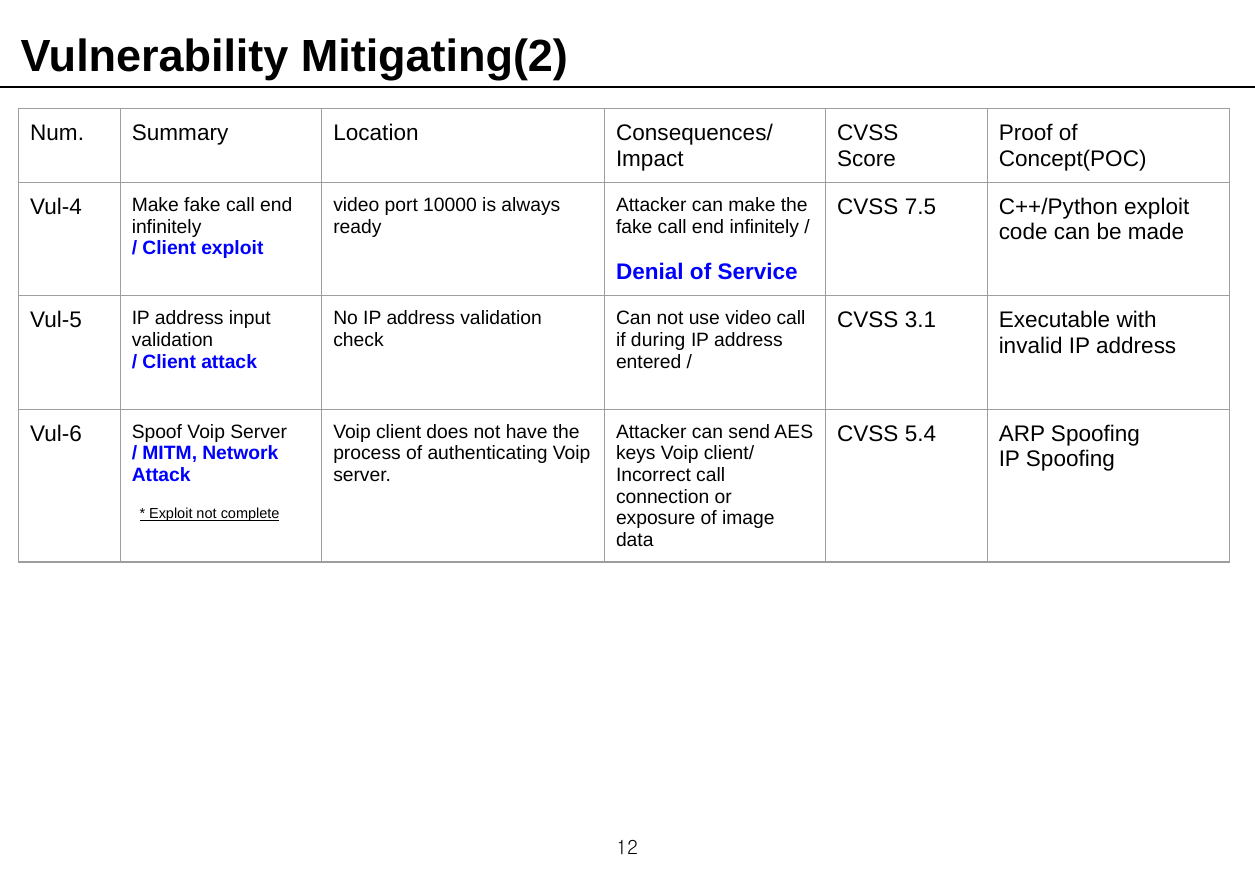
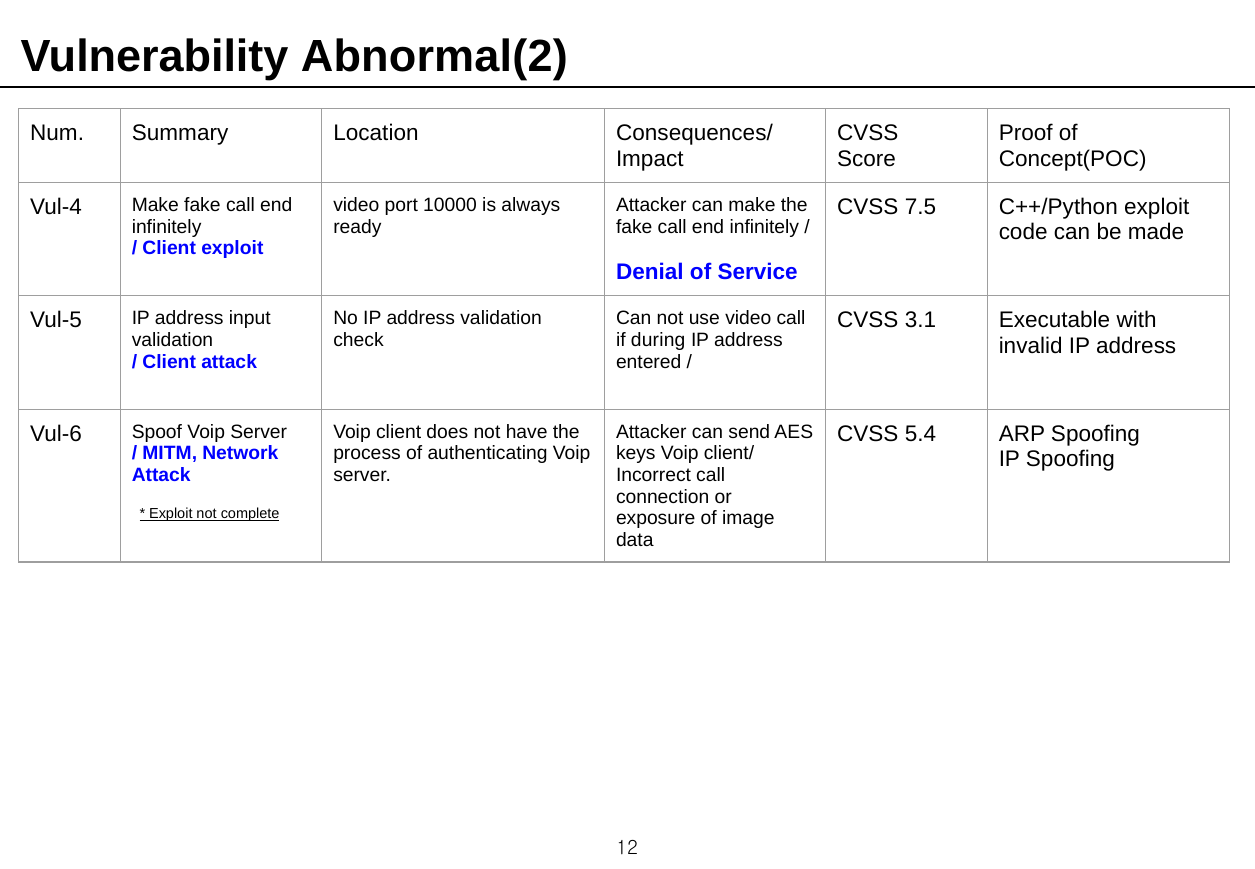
Mitigating(2: Mitigating(2 -> Abnormal(2 (434, 56)
